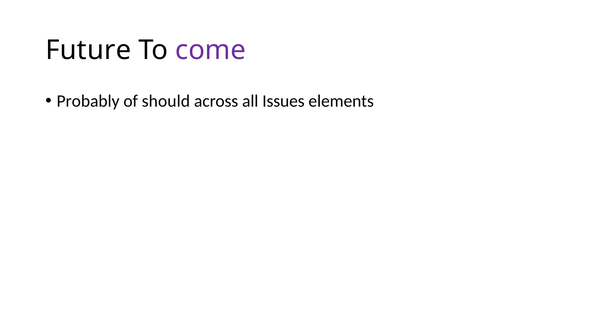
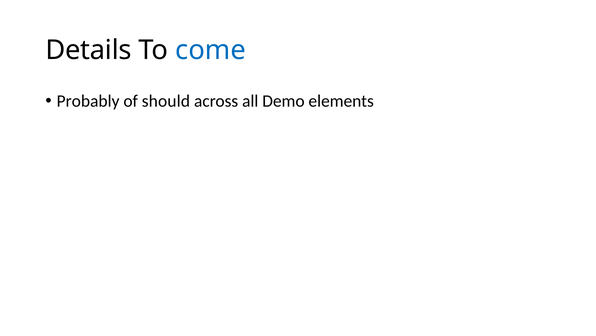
Future: Future -> Details (89, 50)
come colour: purple -> blue (211, 50)
Issues: Issues -> Demo (283, 101)
